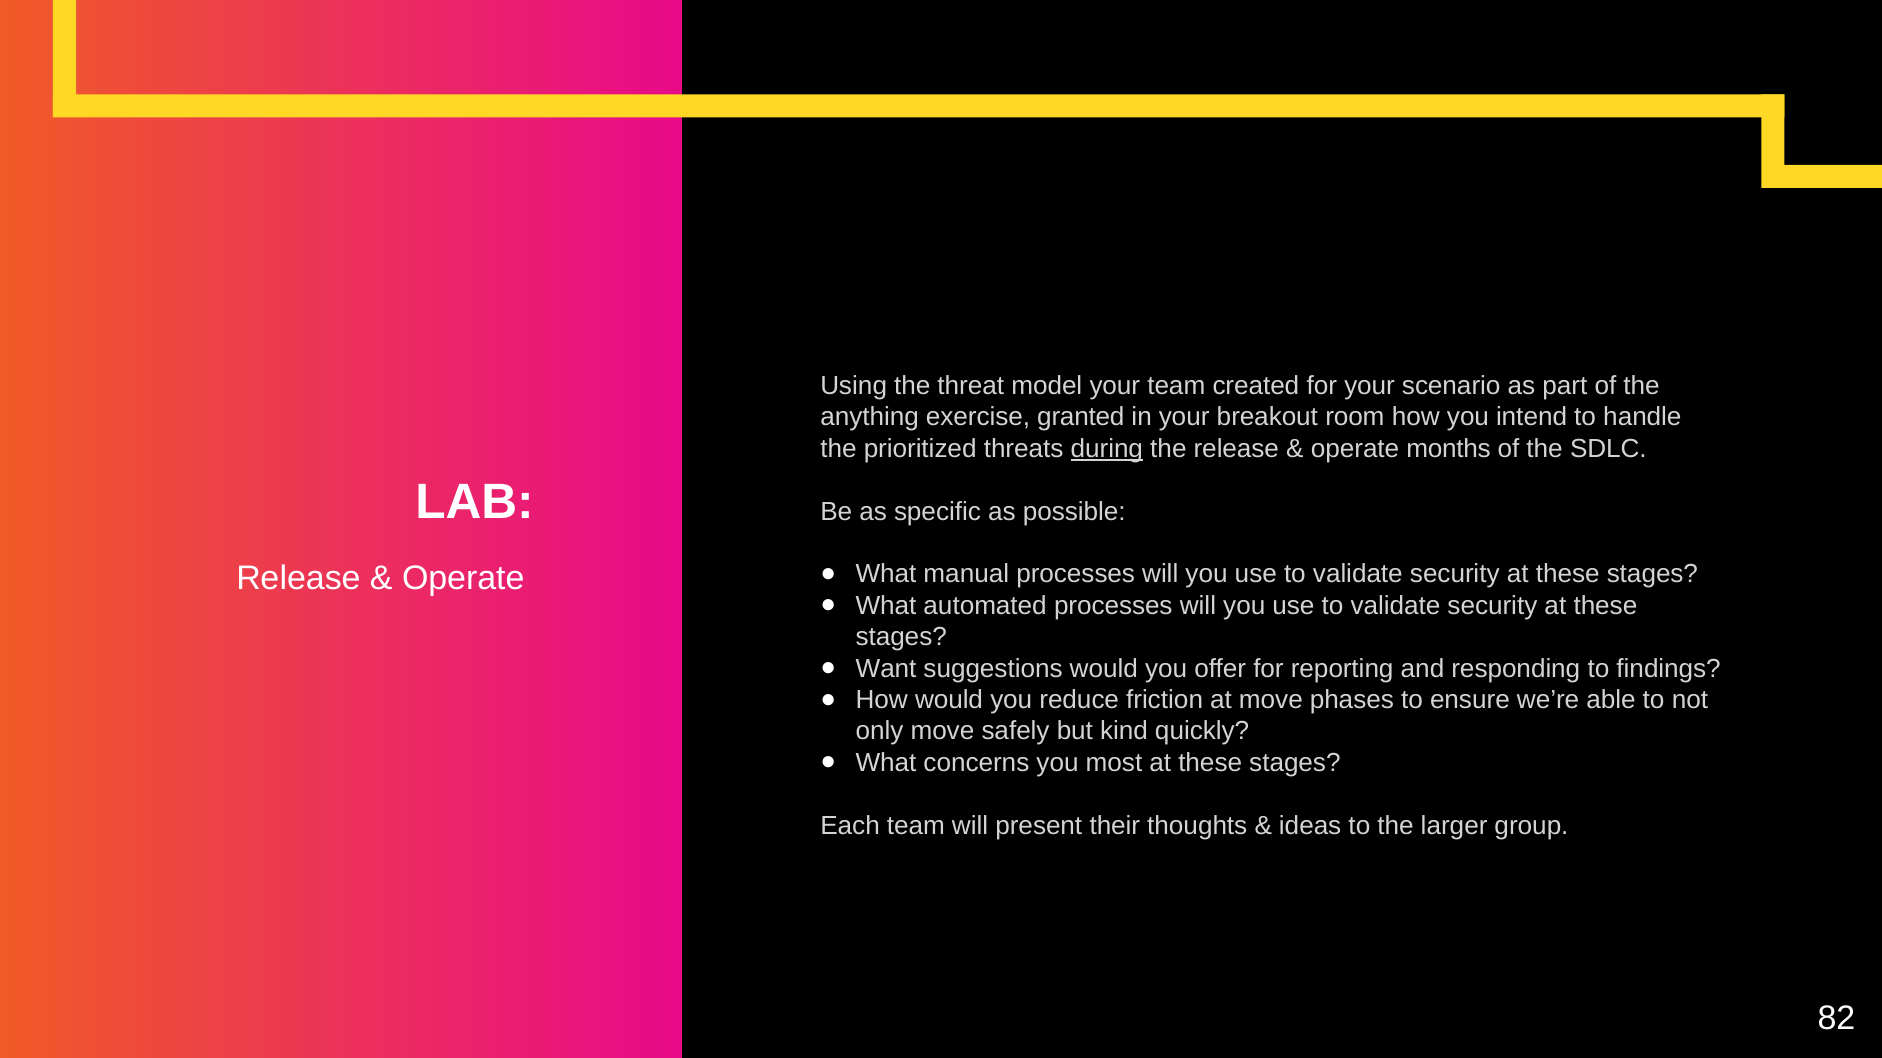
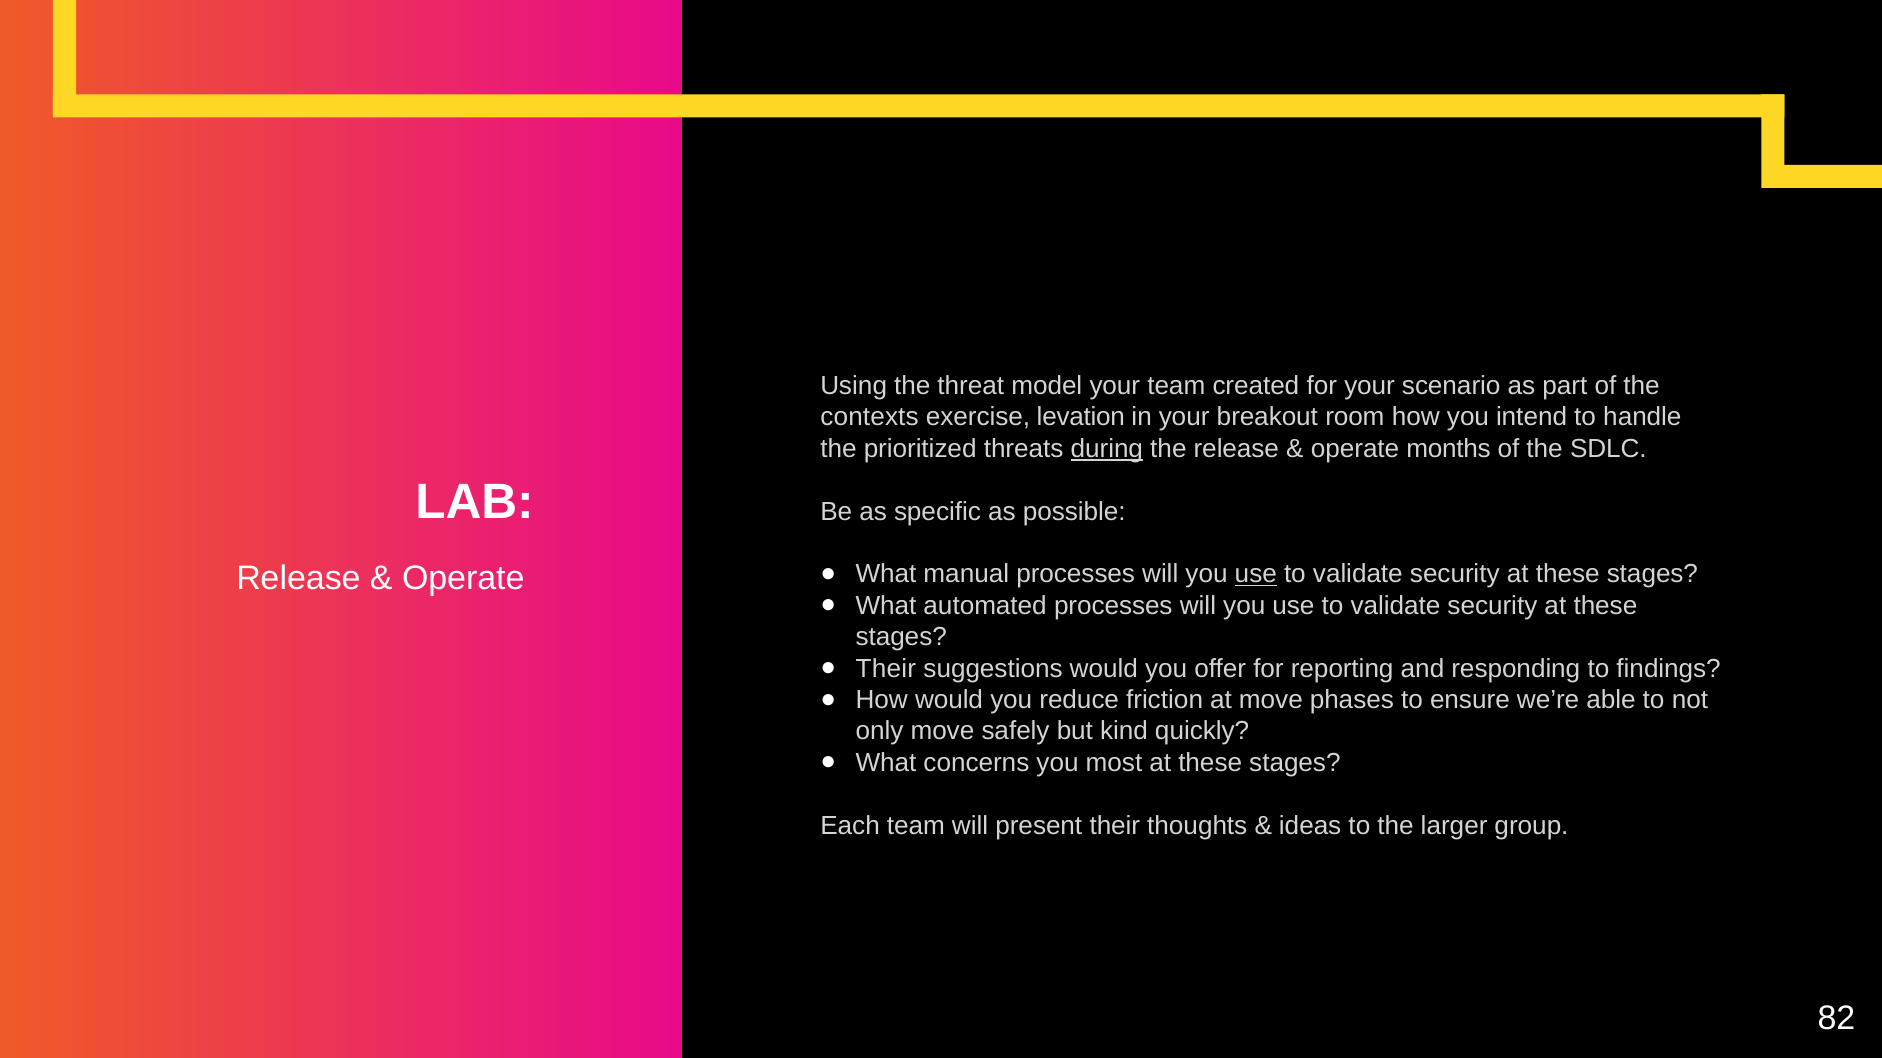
anything: anything -> contexts (870, 418)
granted: granted -> levation (1081, 418)
use underline: none -> present (1256, 575)
Want: Want -> Their (886, 669)
